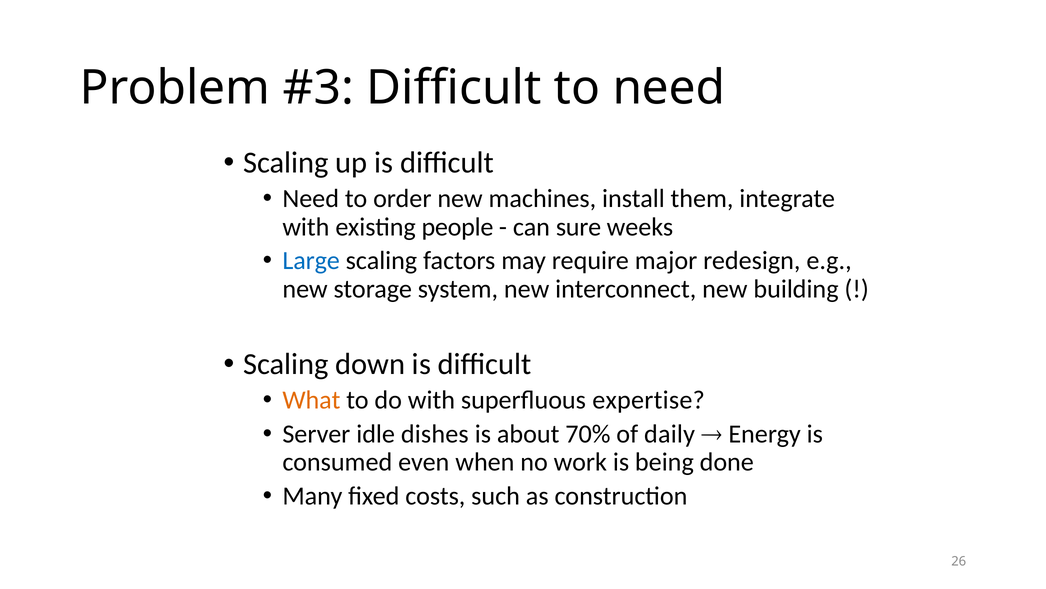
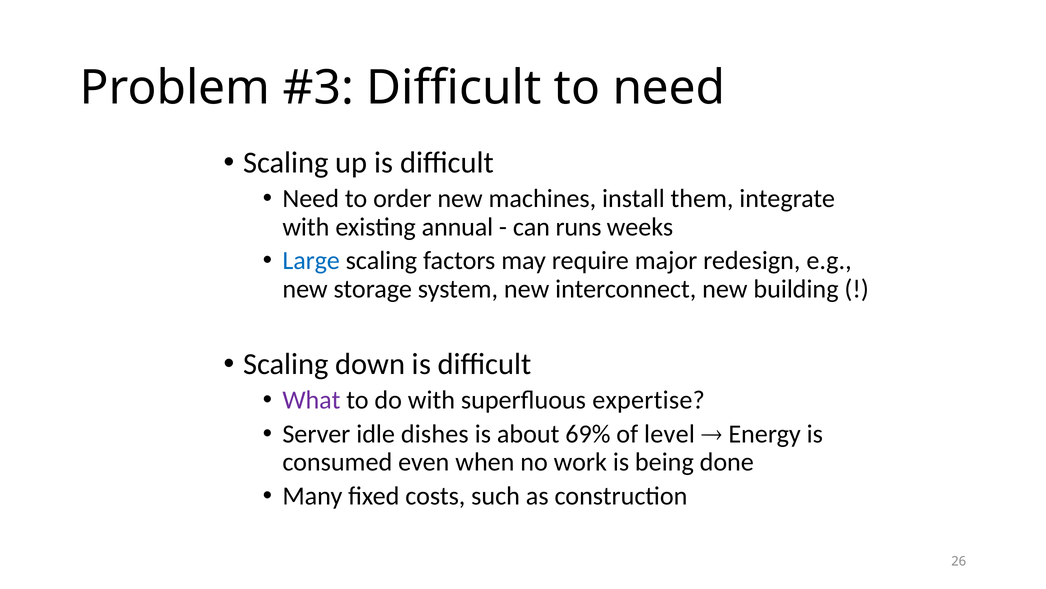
people: people -> annual (457, 227)
sure: sure -> runs (579, 227)
What colour: orange -> purple (311, 400)
70%: 70% -> 69% (588, 434)
daily: daily -> level (670, 434)
